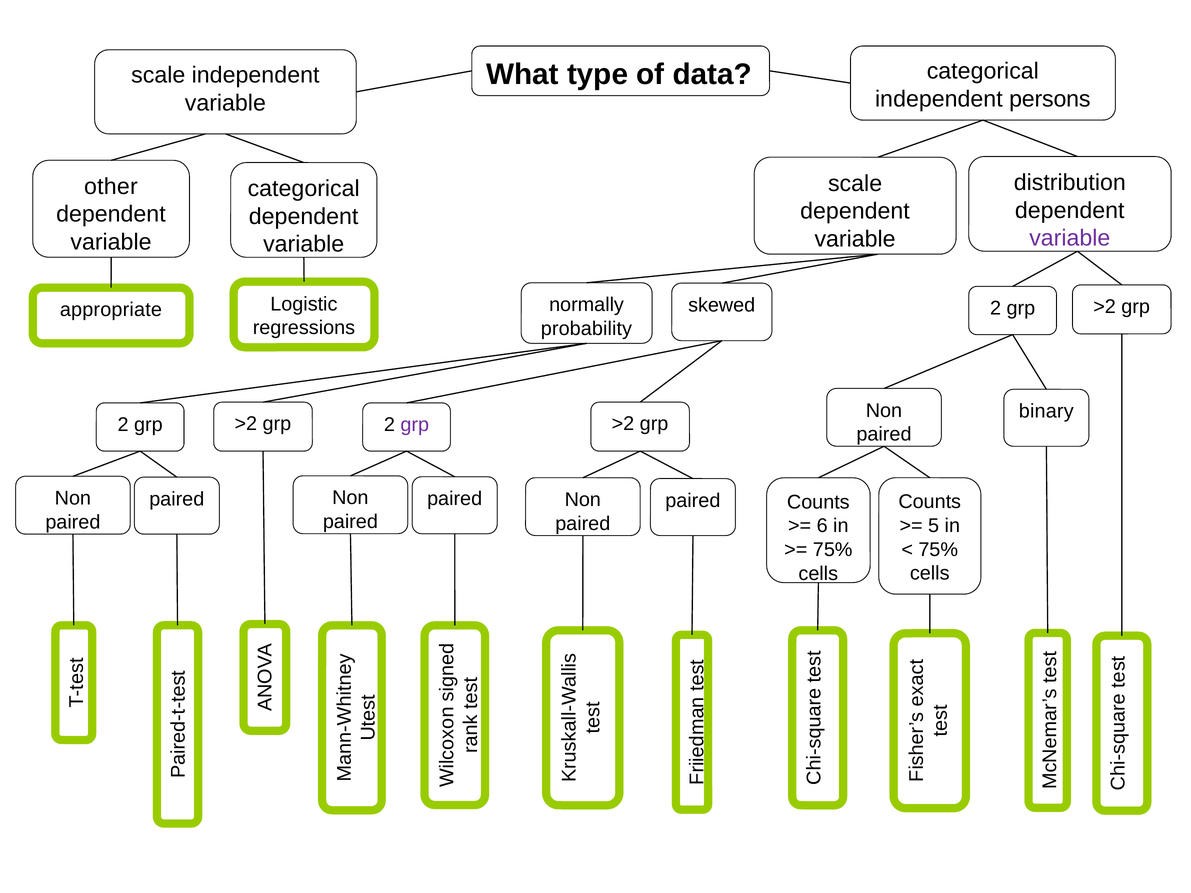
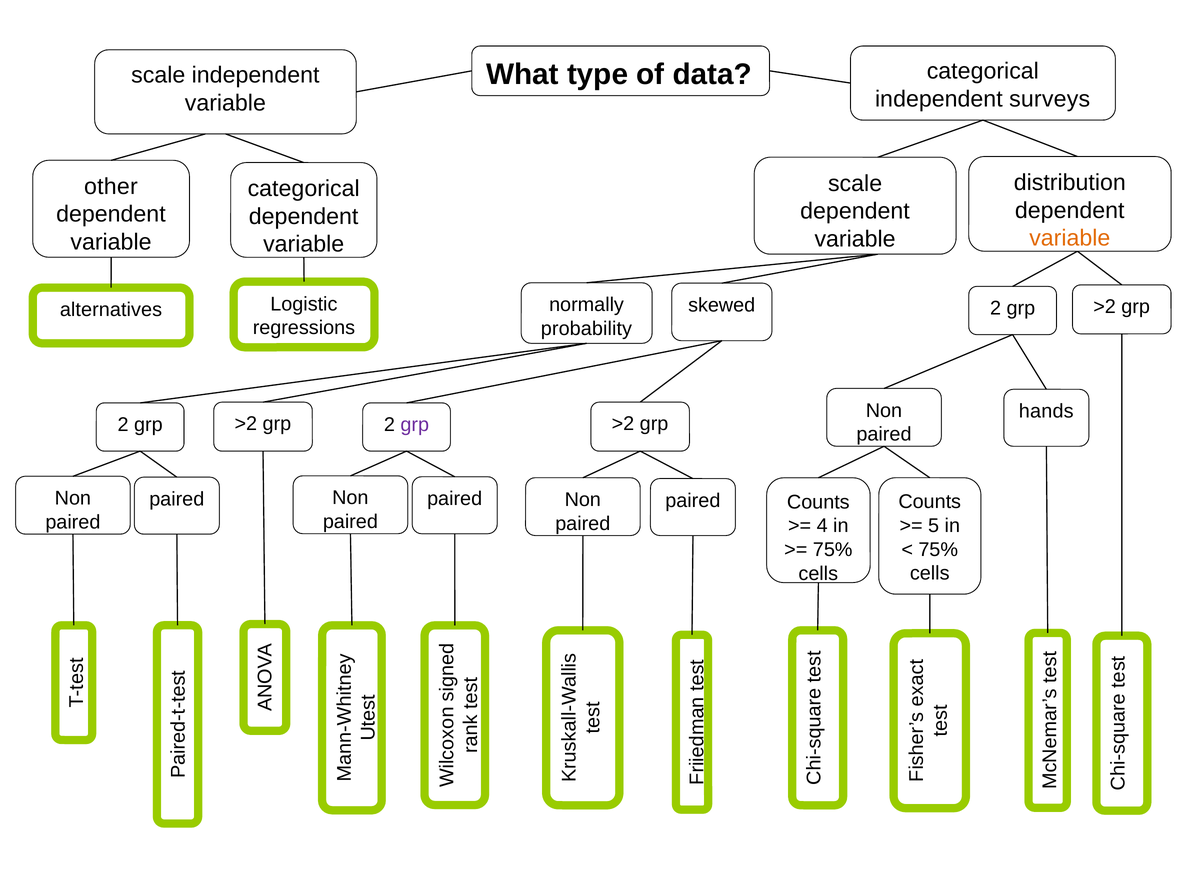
persons: persons -> surveys (1050, 99)
variable colour: purple -> orange (1070, 238)
appropriate: appropriate -> alternatives (111, 310)
binary: binary -> hands (1046, 411)
6: 6 -> 4 (822, 526)
